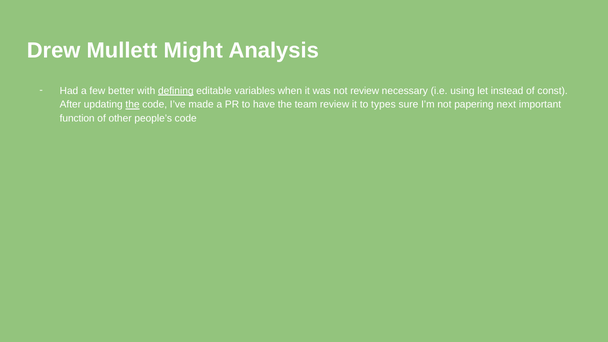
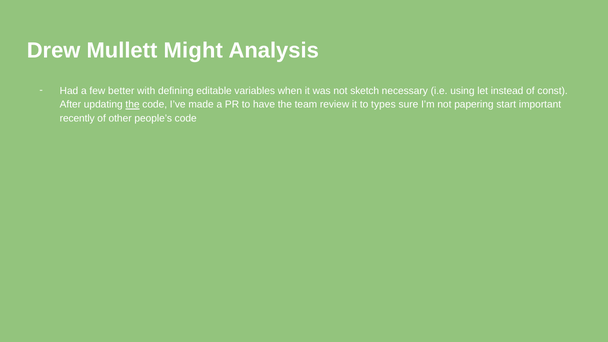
defining underline: present -> none (176, 91)
not review: review -> sketch (365, 91)
next: next -> start (506, 105)
function: function -> recently (77, 119)
